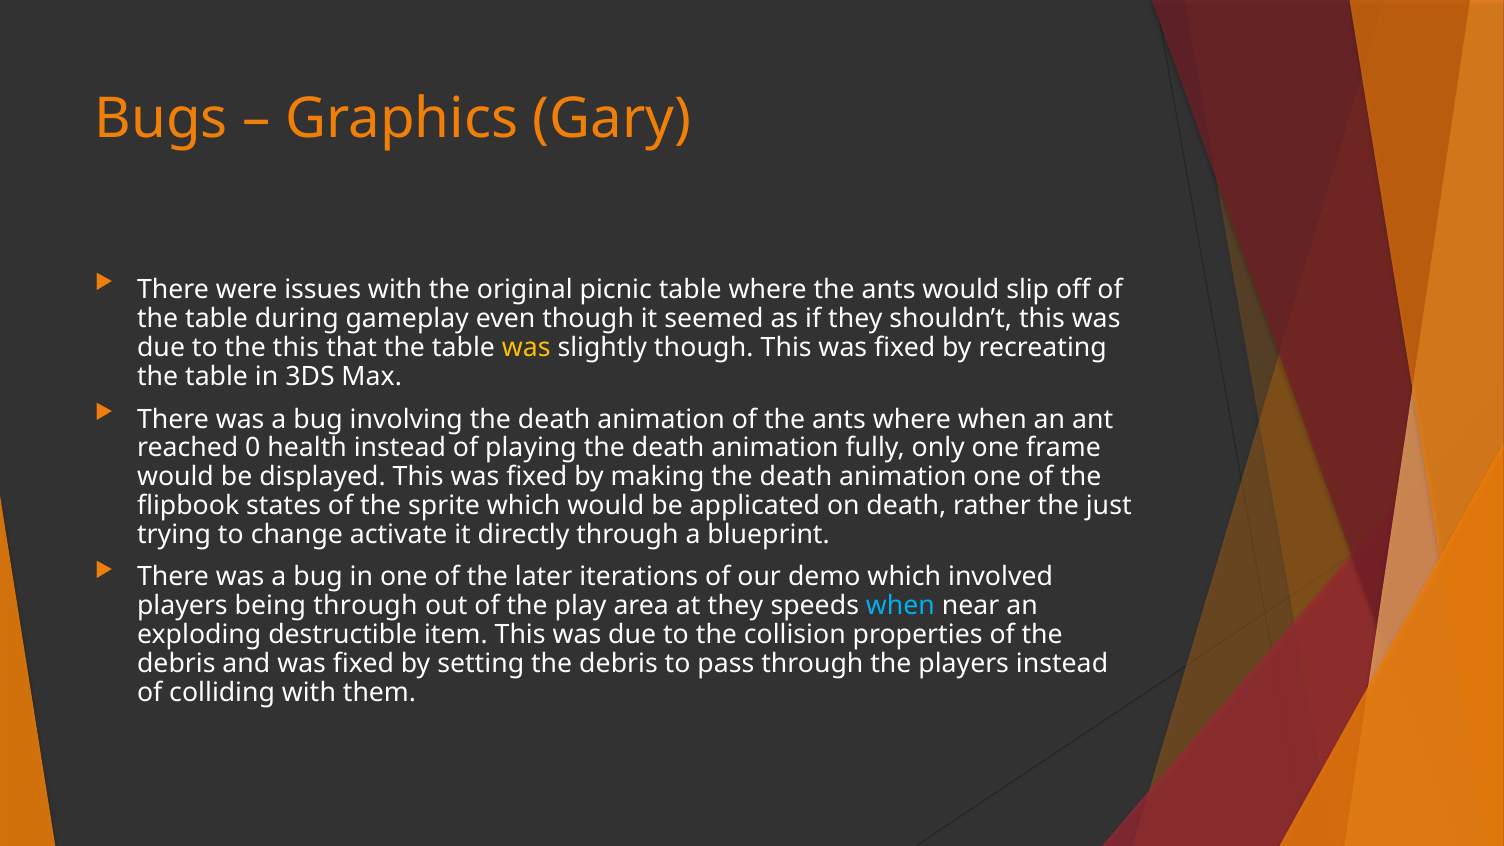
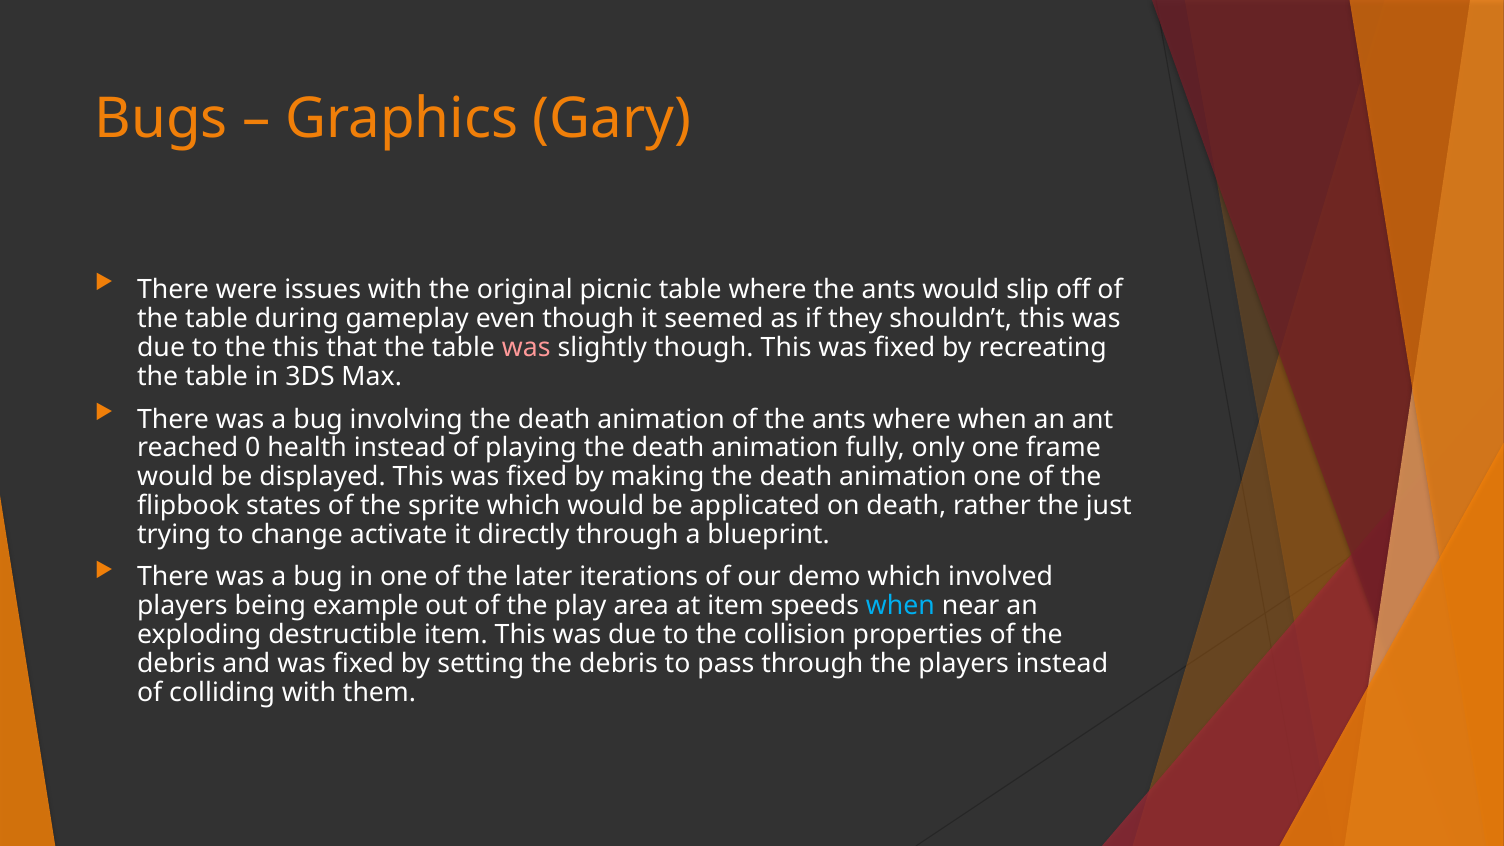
was colour: yellow -> pink (526, 348)
being through: through -> example (366, 606)
at they: they -> item (736, 606)
